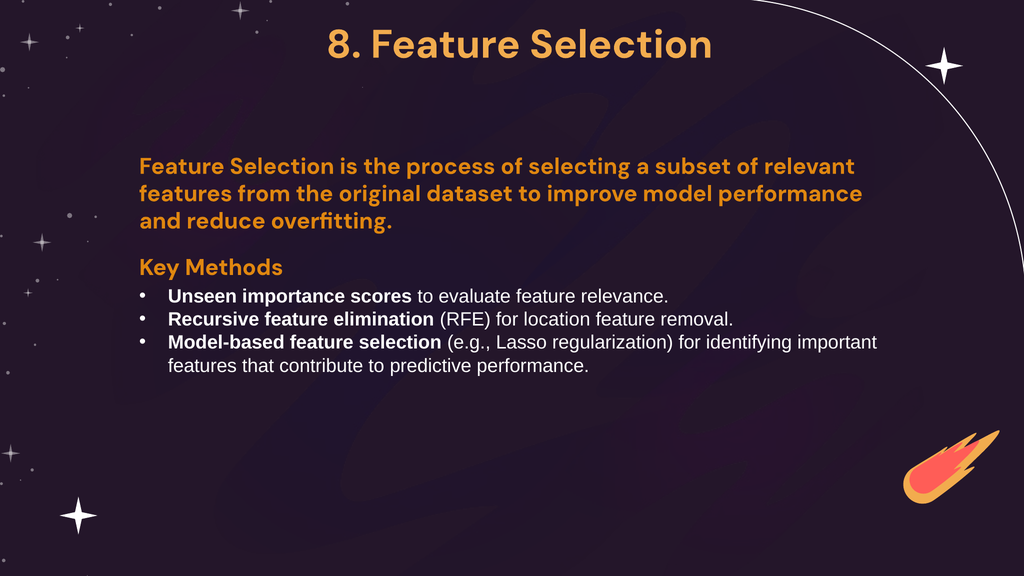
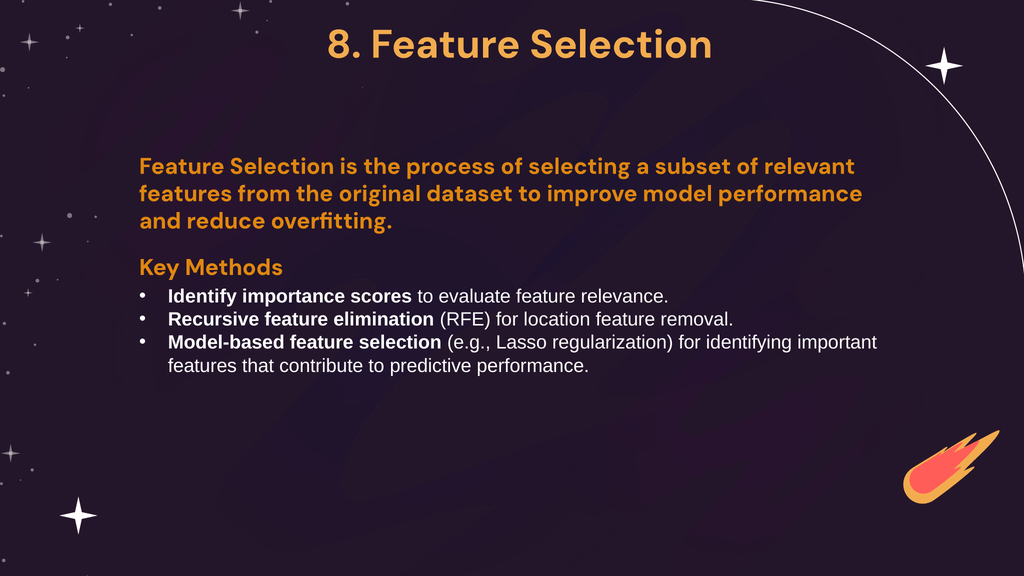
Unseen: Unseen -> Identify (202, 297)
